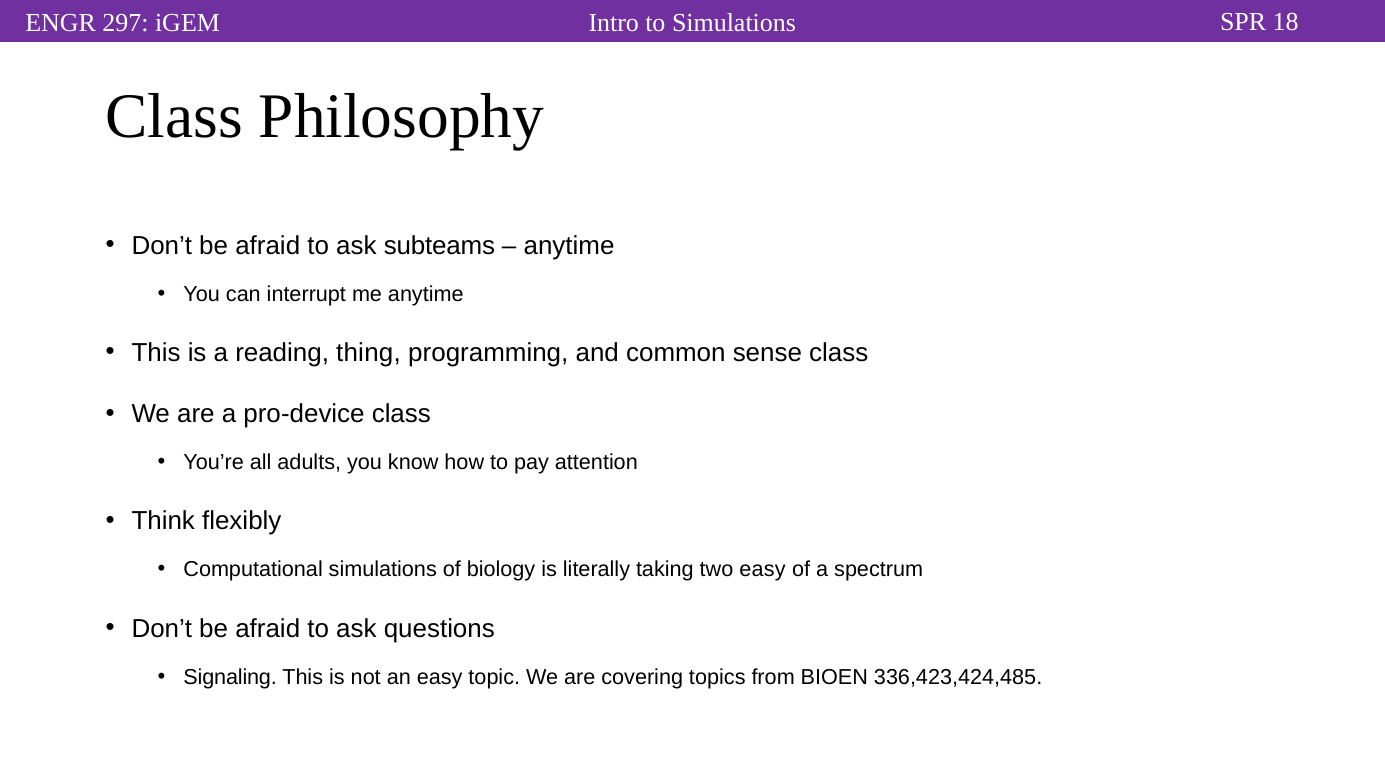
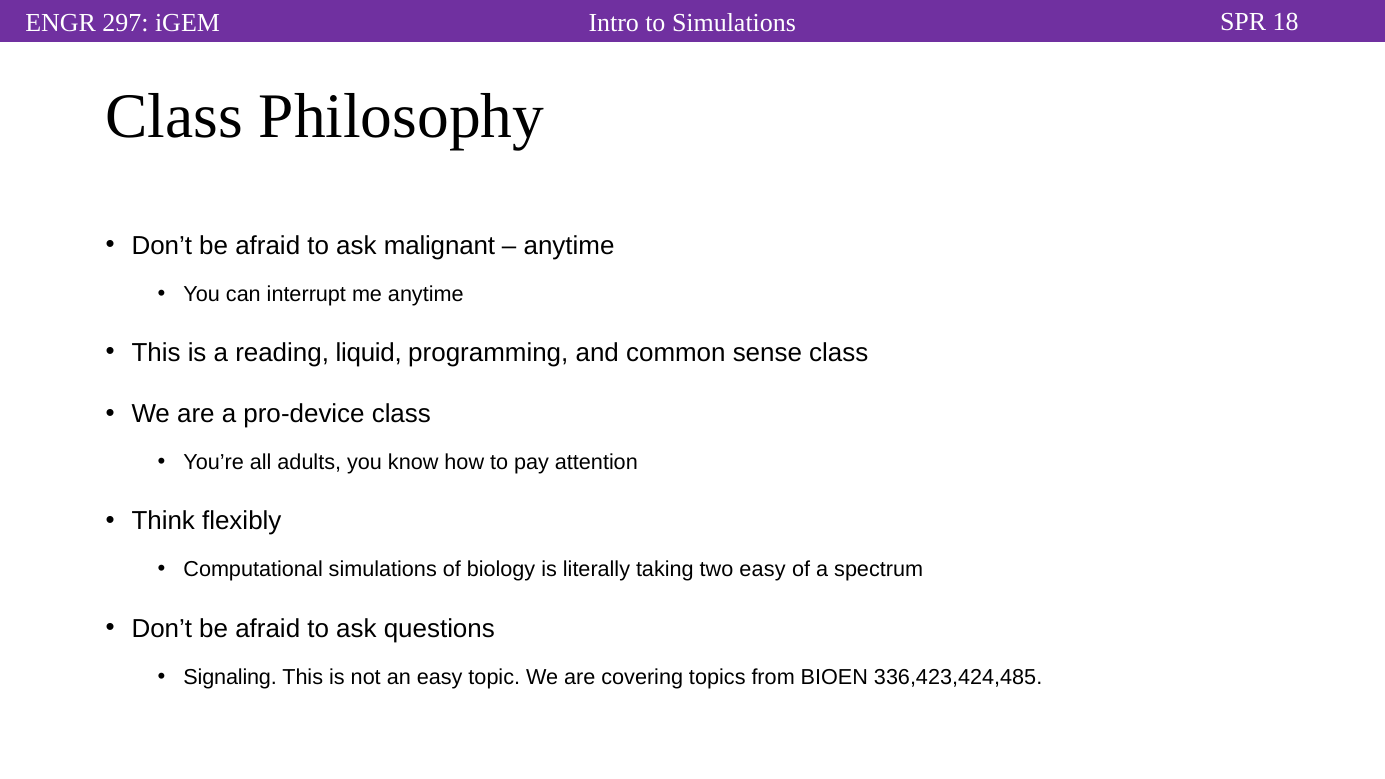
subteams: subteams -> malignant (439, 246)
thing: thing -> liquid (369, 353)
